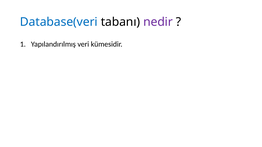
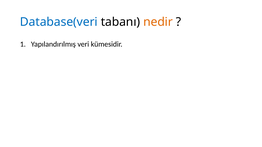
nedir colour: purple -> orange (158, 22)
